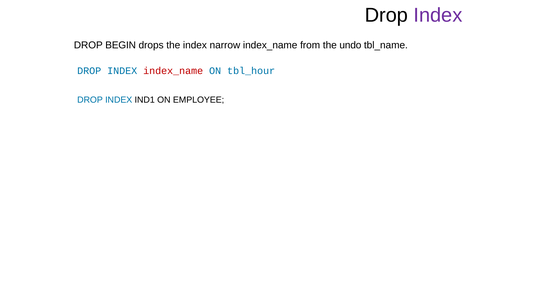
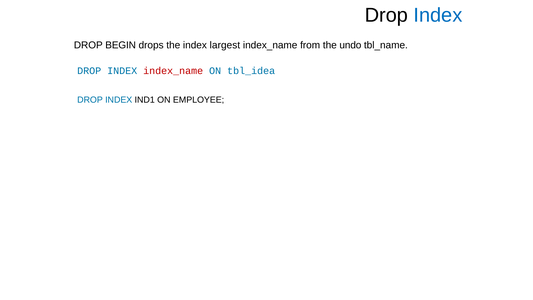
Index colour: purple -> blue (438, 15)
narrow: narrow -> largest (225, 45)
tbl_hour: tbl_hour -> tbl_idea (251, 71)
